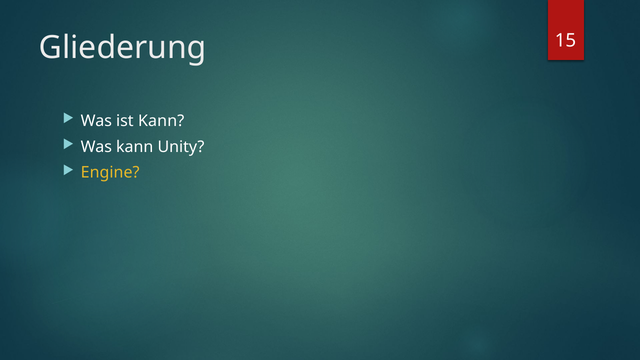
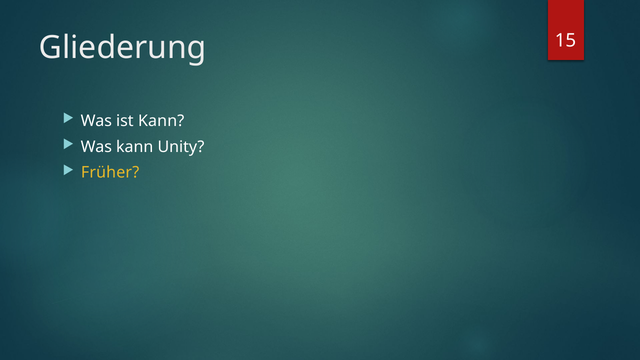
Engine: Engine -> Früher (110, 173)
